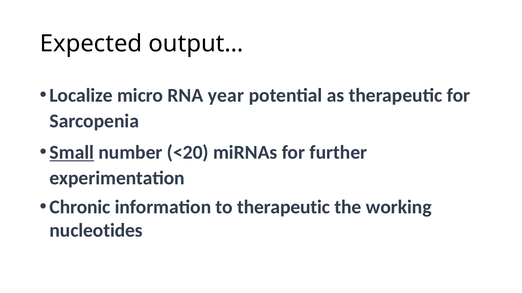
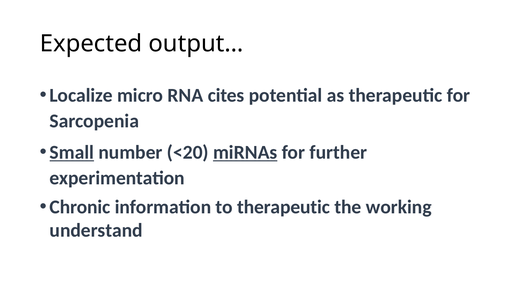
year: year -> cites (226, 96)
miRNAs underline: none -> present (245, 153)
nucleotides: nucleotides -> understand (96, 231)
